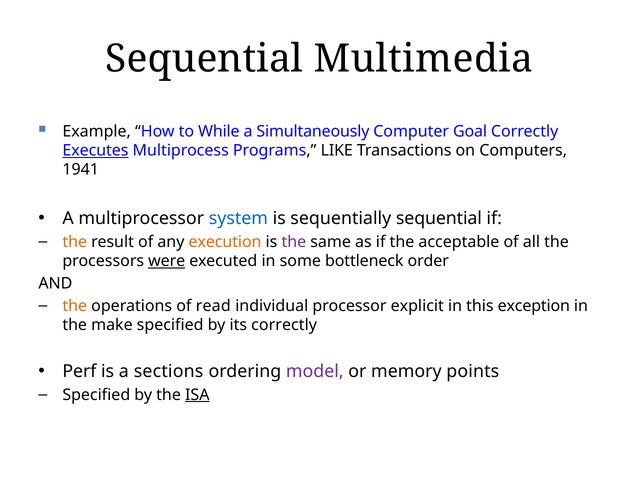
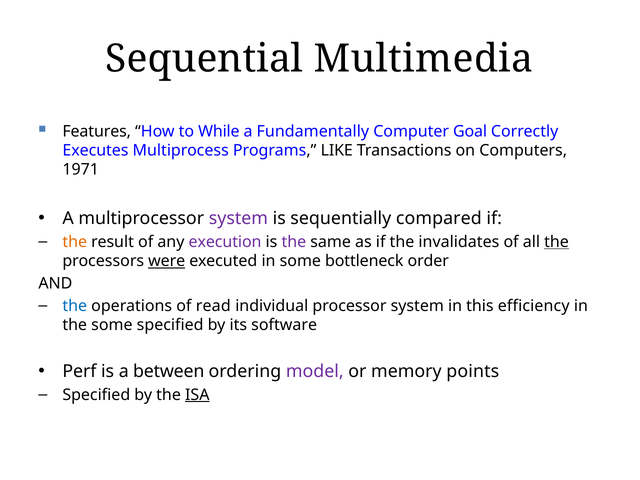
Example: Example -> Features (97, 131)
Simultaneously: Simultaneously -> Fundamentally (313, 131)
Executes underline: present -> none (95, 150)
1941: 1941 -> 1971 (81, 170)
system colour: blue -> purple (238, 219)
sequentially sequential: sequential -> compared (439, 219)
execution colour: orange -> purple (225, 242)
acceptable: acceptable -> invalidates (459, 242)
the underline: none -> present (556, 242)
the colour: orange -> blue (75, 306)
processor explicit: explicit -> system (417, 306)
exception: exception -> efficiency (534, 306)
the make: make -> some (112, 325)
its correctly: correctly -> software (284, 325)
sections: sections -> between (169, 371)
